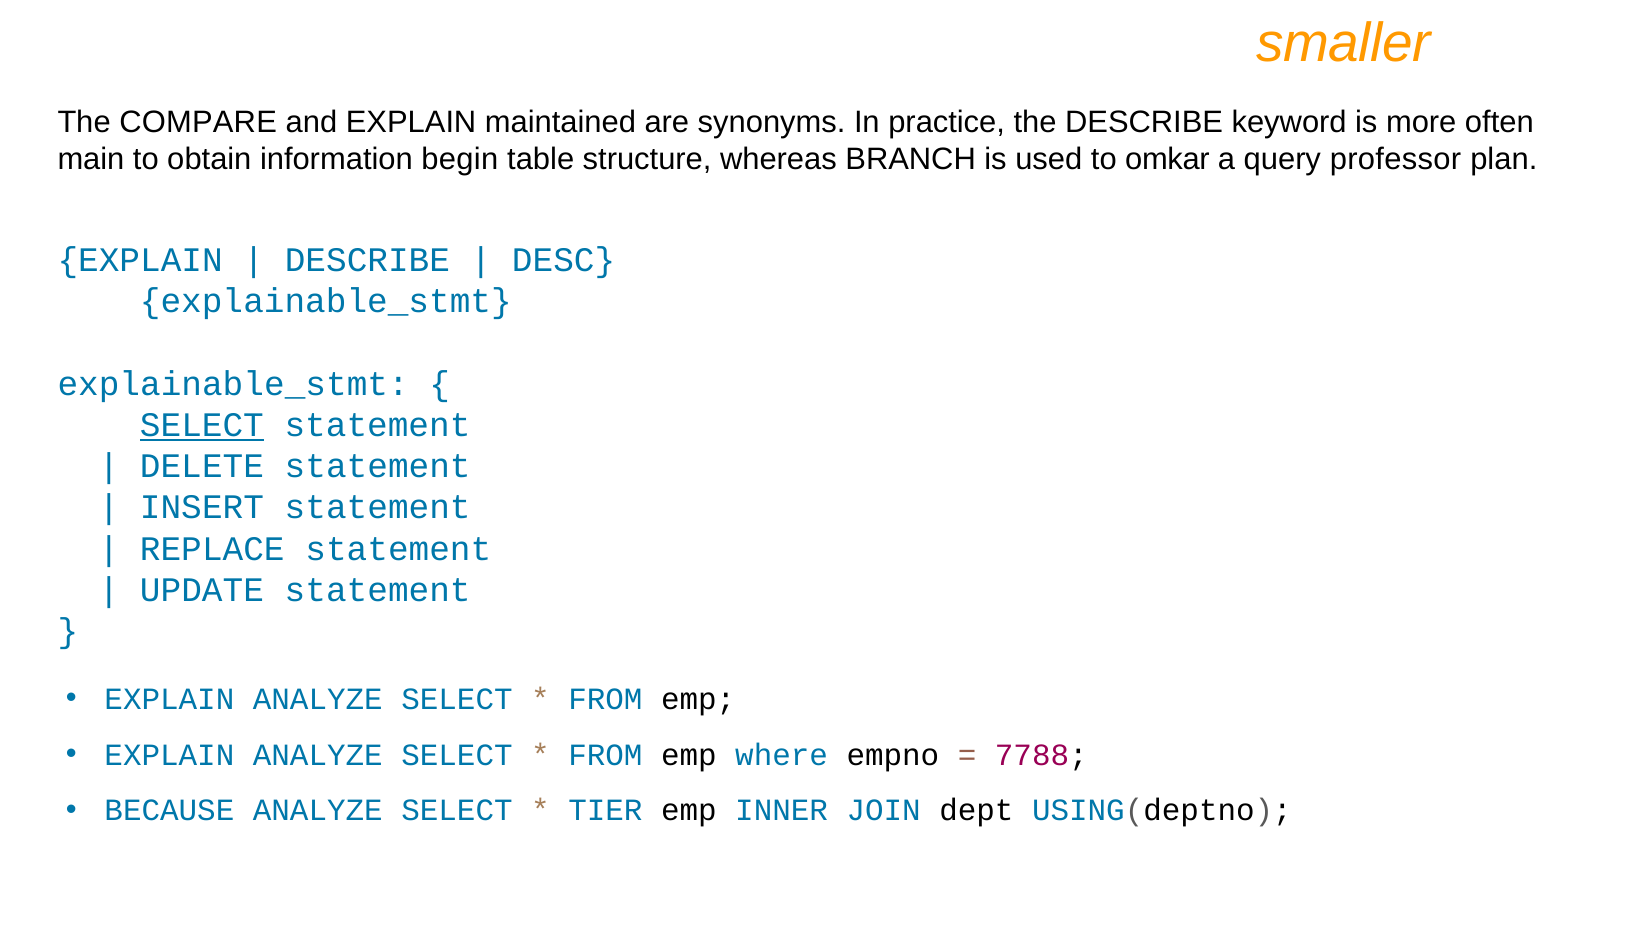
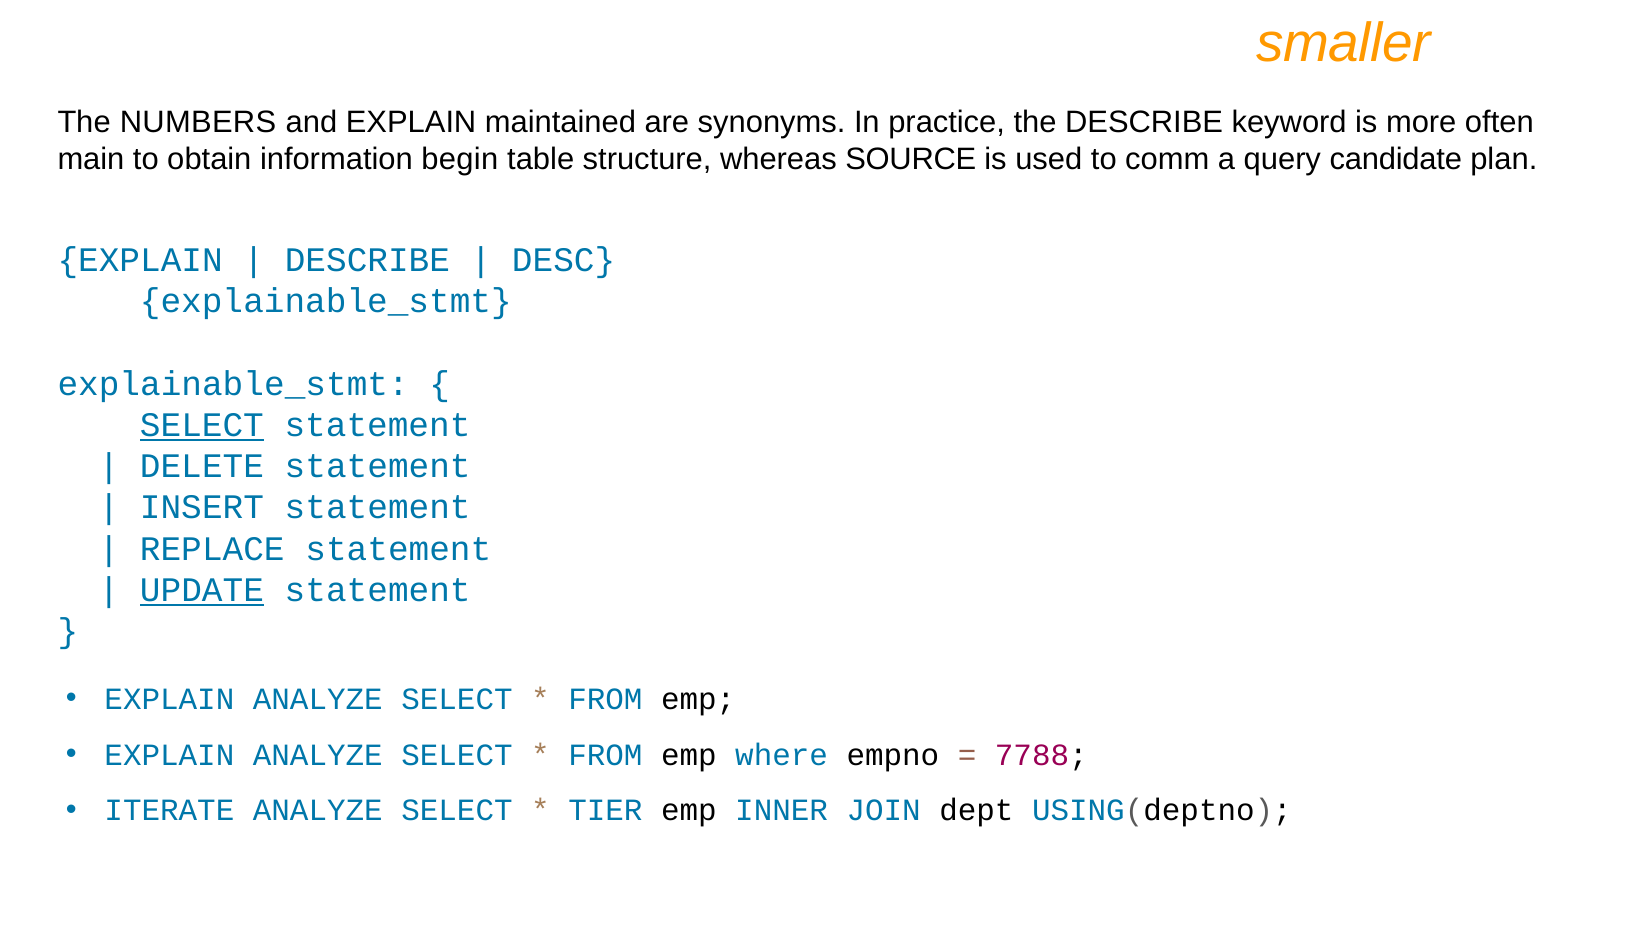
COMPARE: COMPARE -> NUMBERS (198, 122)
BRANCH: BRANCH -> SOURCE (911, 159)
omkar: omkar -> comm (1167, 159)
professor: professor -> candidate (1396, 159)
UPDATE underline: none -> present (202, 590)
BECAUSE: BECAUSE -> ITERATE (169, 810)
